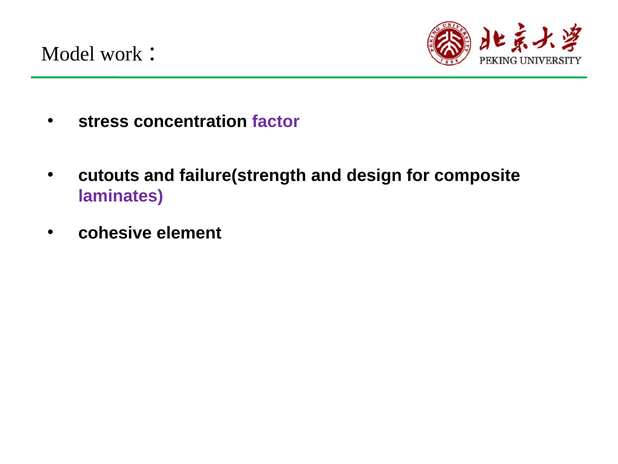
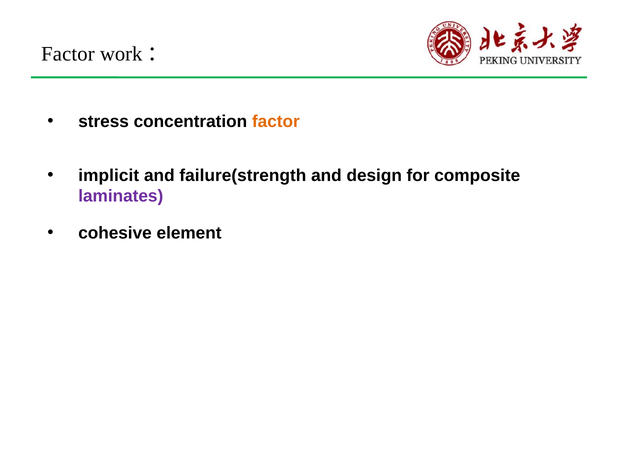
Model: Model -> Factor (68, 54)
factor colour: purple -> orange (276, 122)
cutouts: cutouts -> implicit (109, 175)
